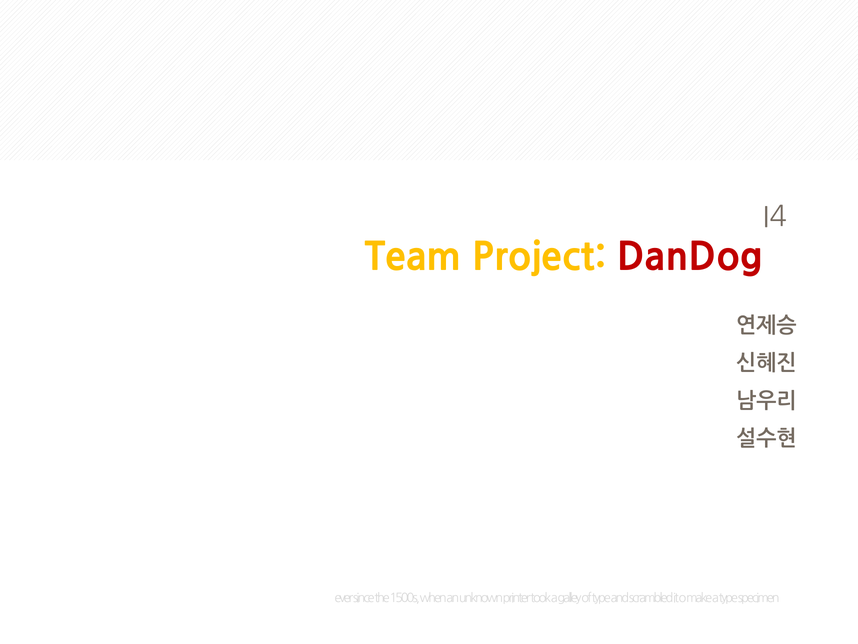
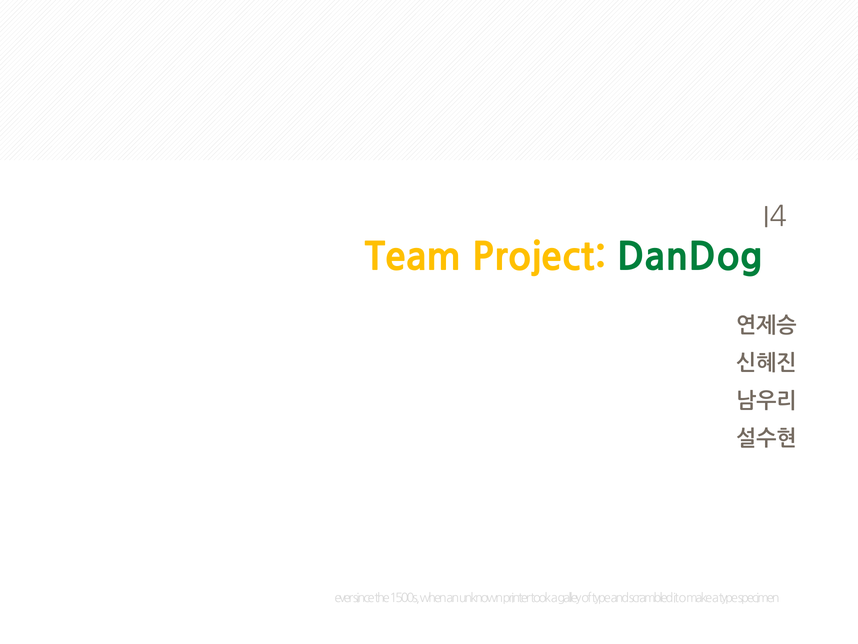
DanDog colour: red -> green (690, 257)
